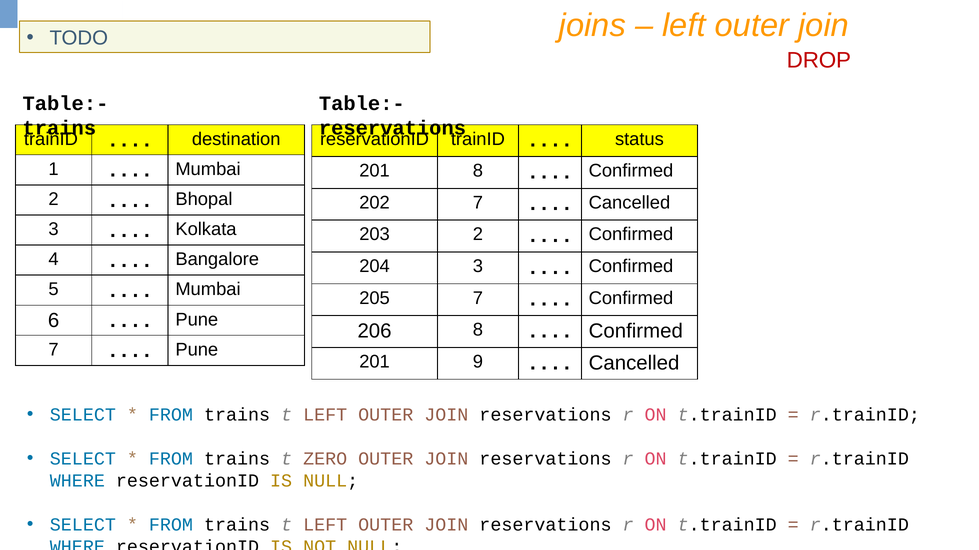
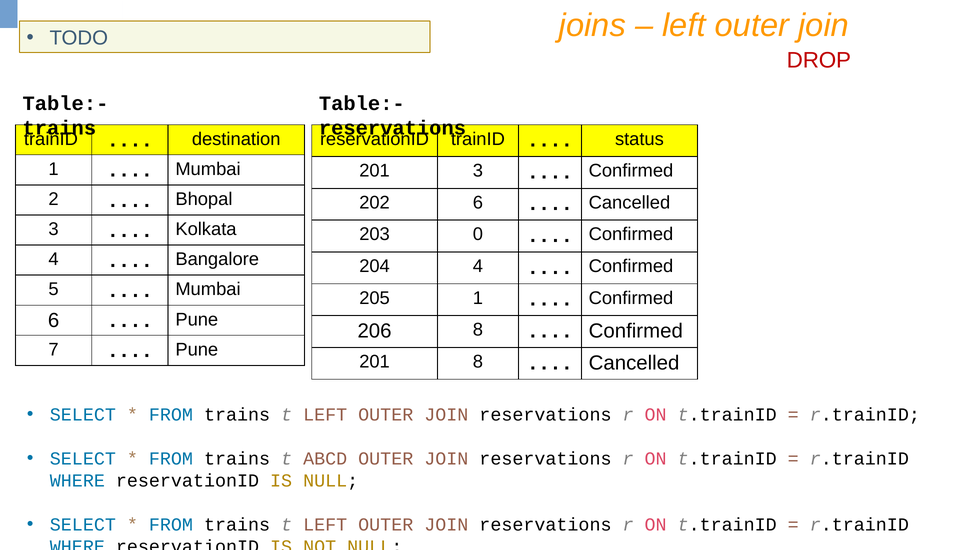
201 8: 8 -> 3 (478, 171)
202 7: 7 -> 6 (478, 203)
203 2: 2 -> 0 (478, 235)
204 3: 3 -> 4 (478, 267)
205 7: 7 -> 1 (478, 298)
201 9: 9 -> 8 (478, 362)
ZERO: ZERO -> ABCD (325, 459)
